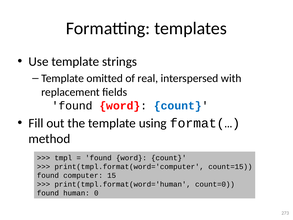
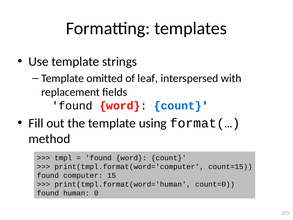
real: real -> leaf (148, 78)
